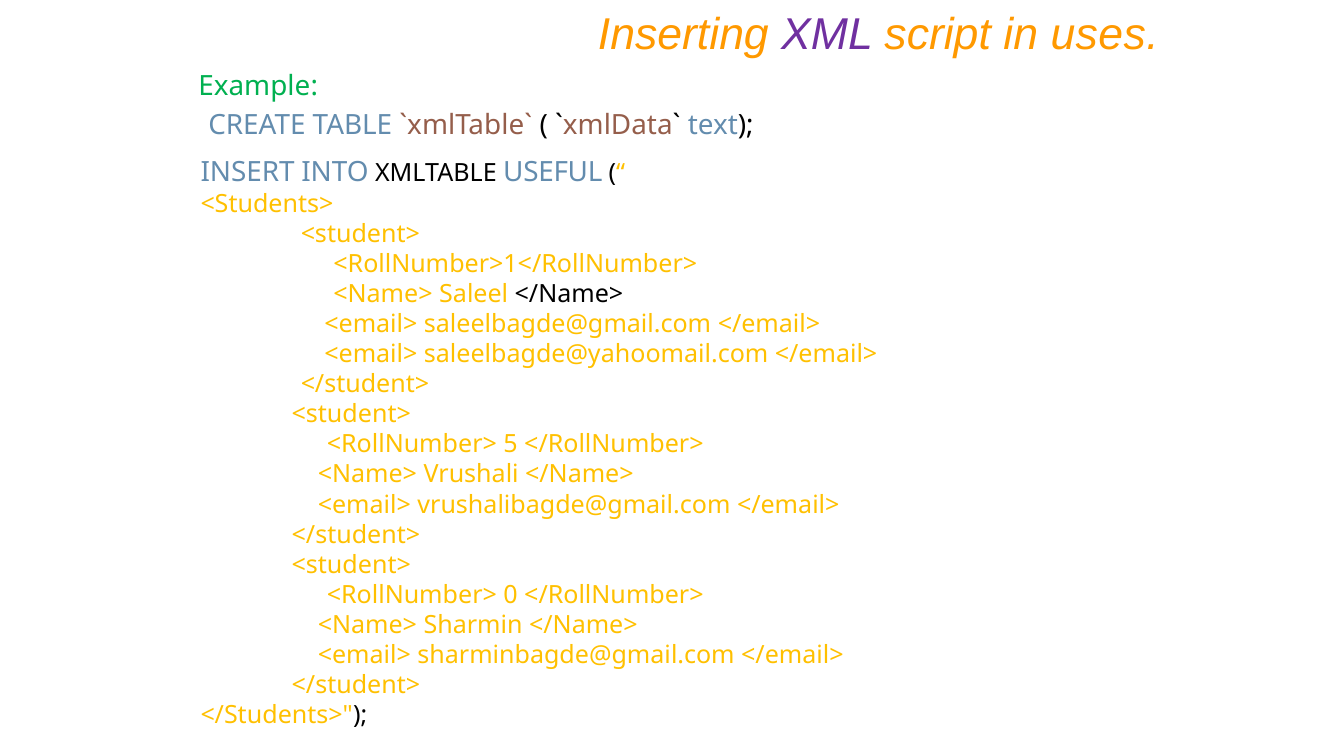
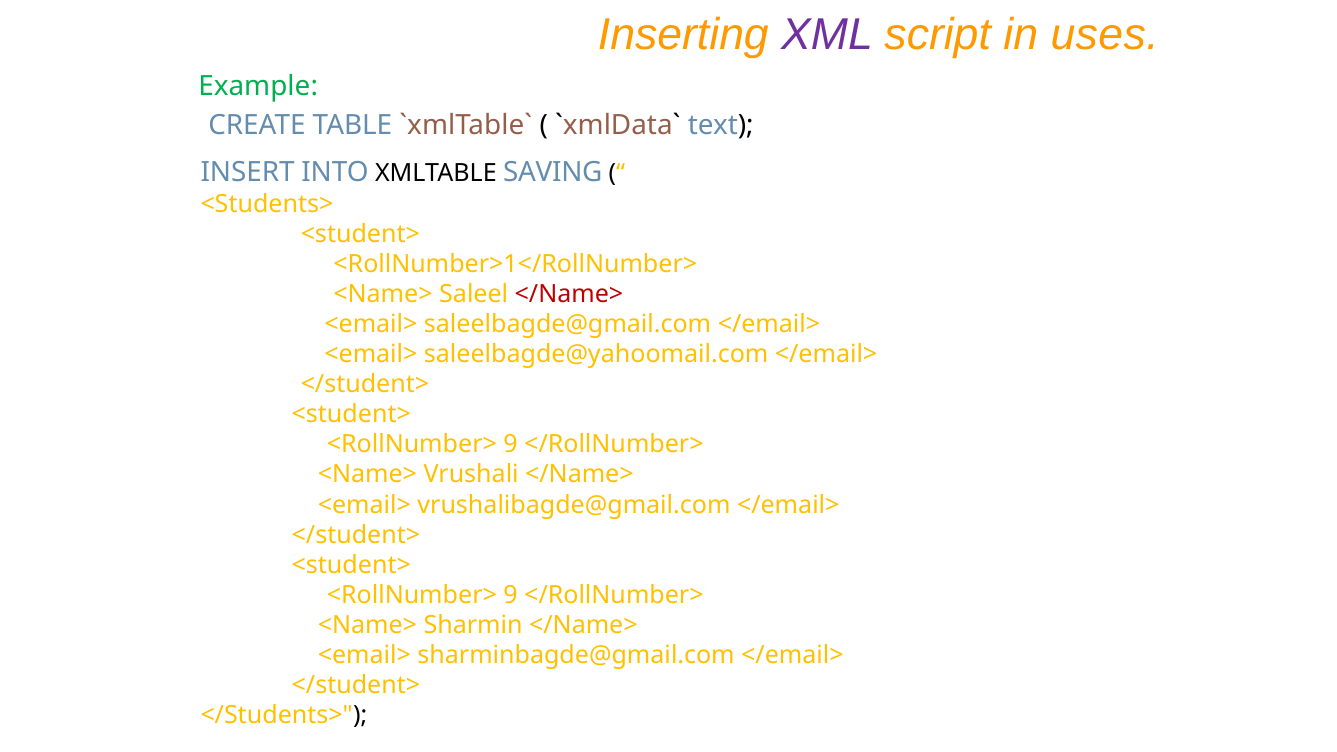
USEFUL: USEFUL -> SAVING (553, 172)
</Name> colour: black -> red (569, 294)
5: 5 -> 9 (511, 445)
0: 0 -> 9 (511, 595)
